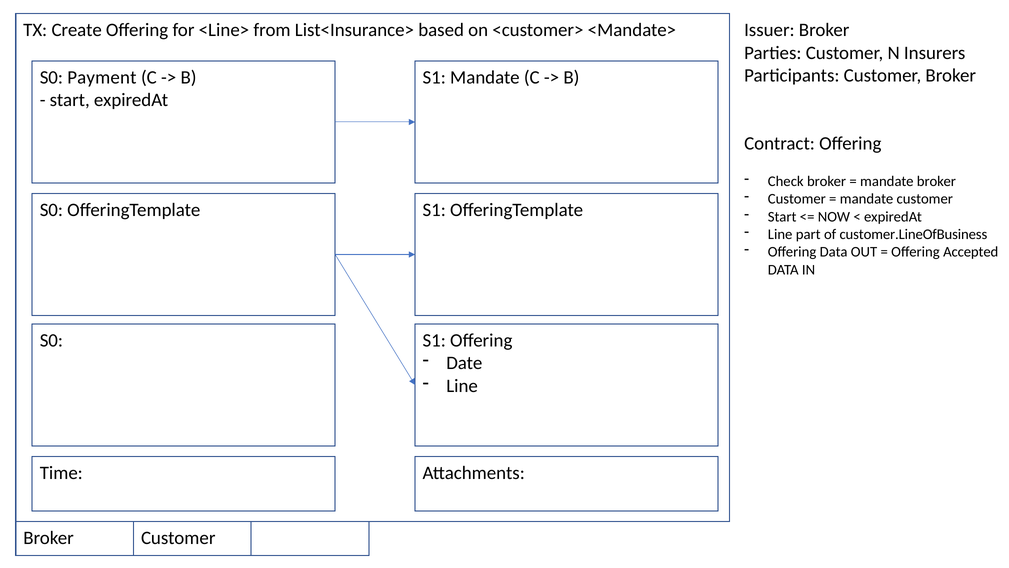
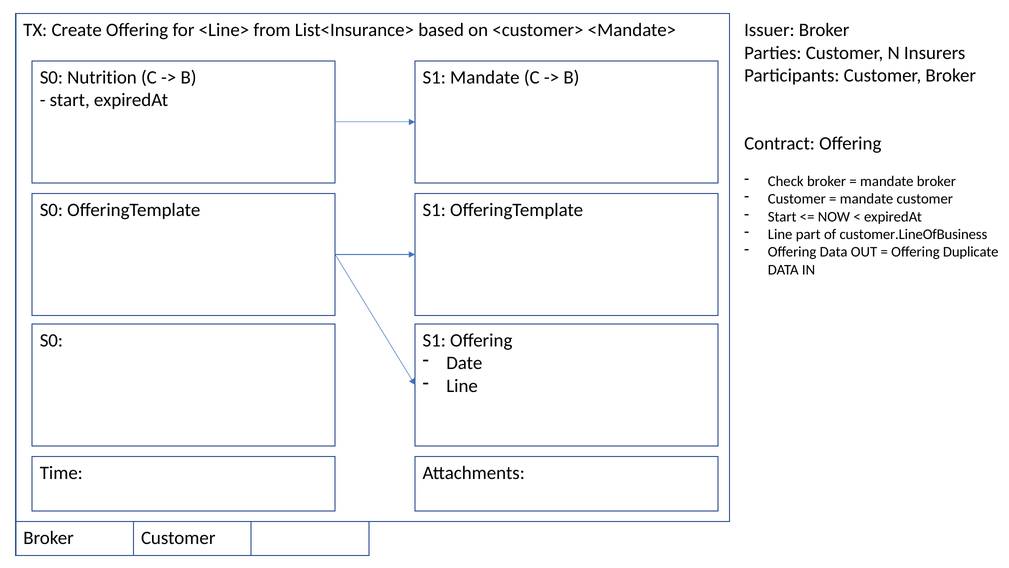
Payment: Payment -> Nutrition (102, 77)
Accepted: Accepted -> Duplicate (971, 252)
